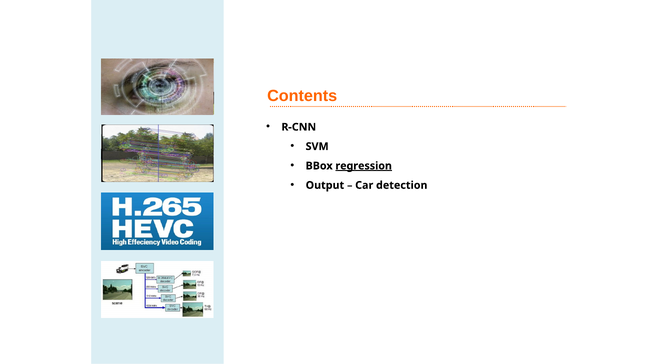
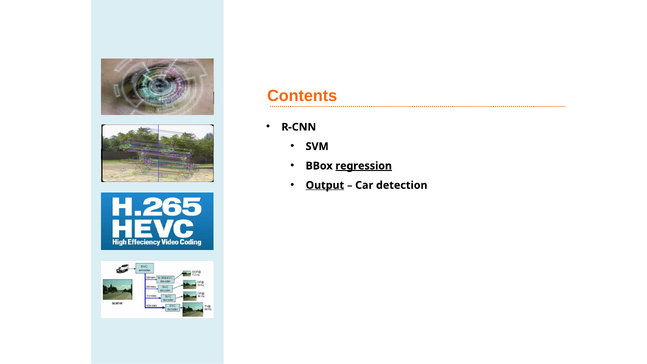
Output underline: none -> present (325, 185)
